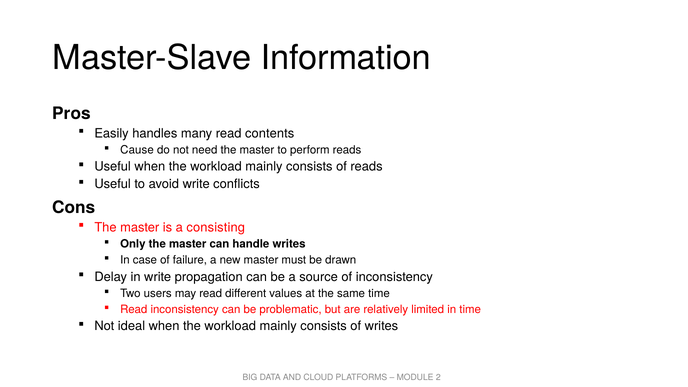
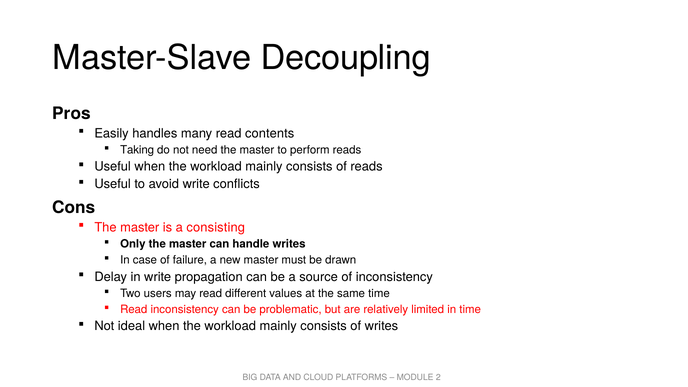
Information: Information -> Decoupling (346, 58)
Cause: Cause -> Taking (137, 150)
